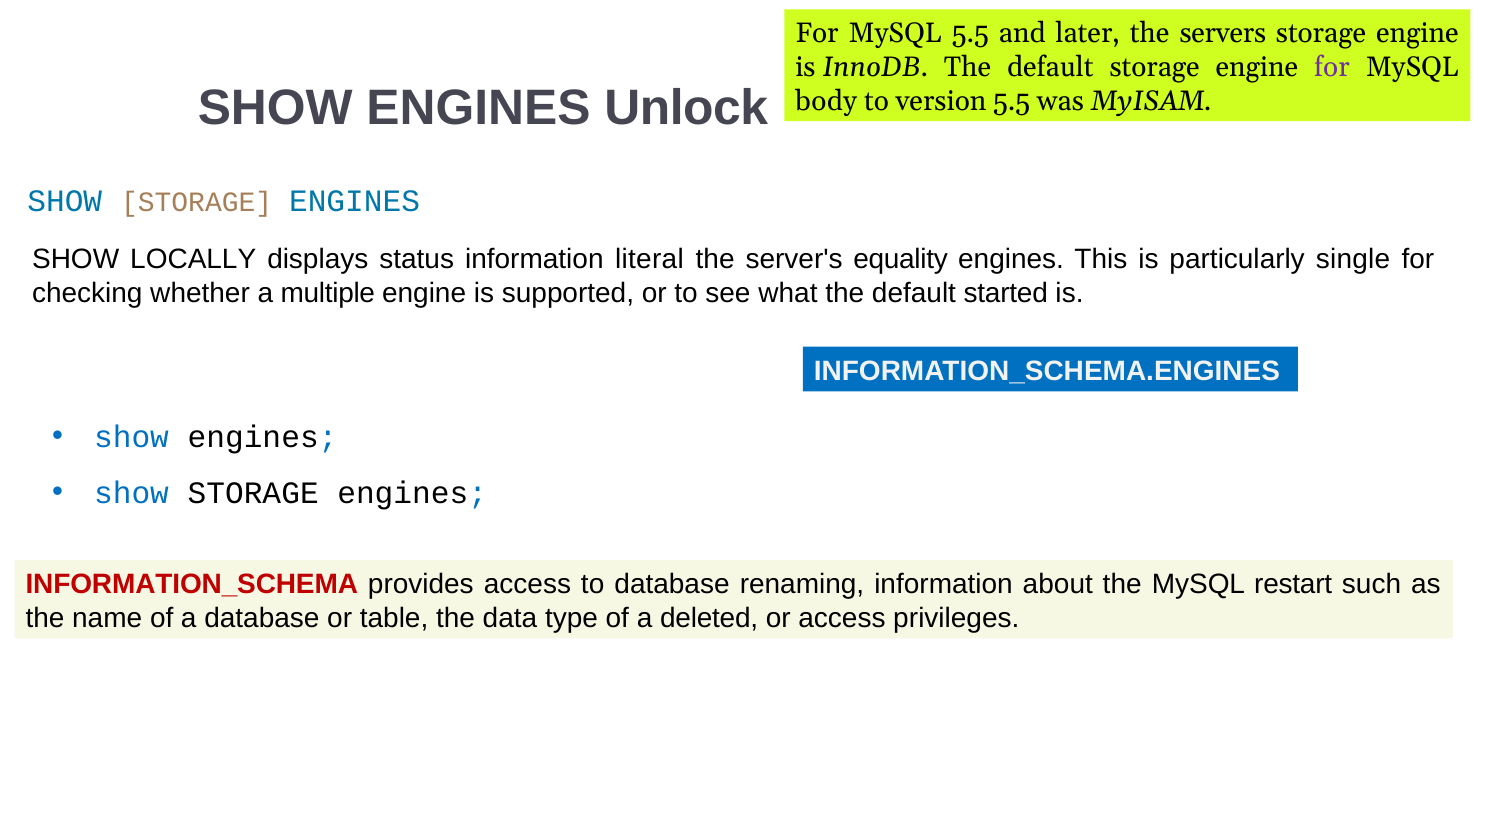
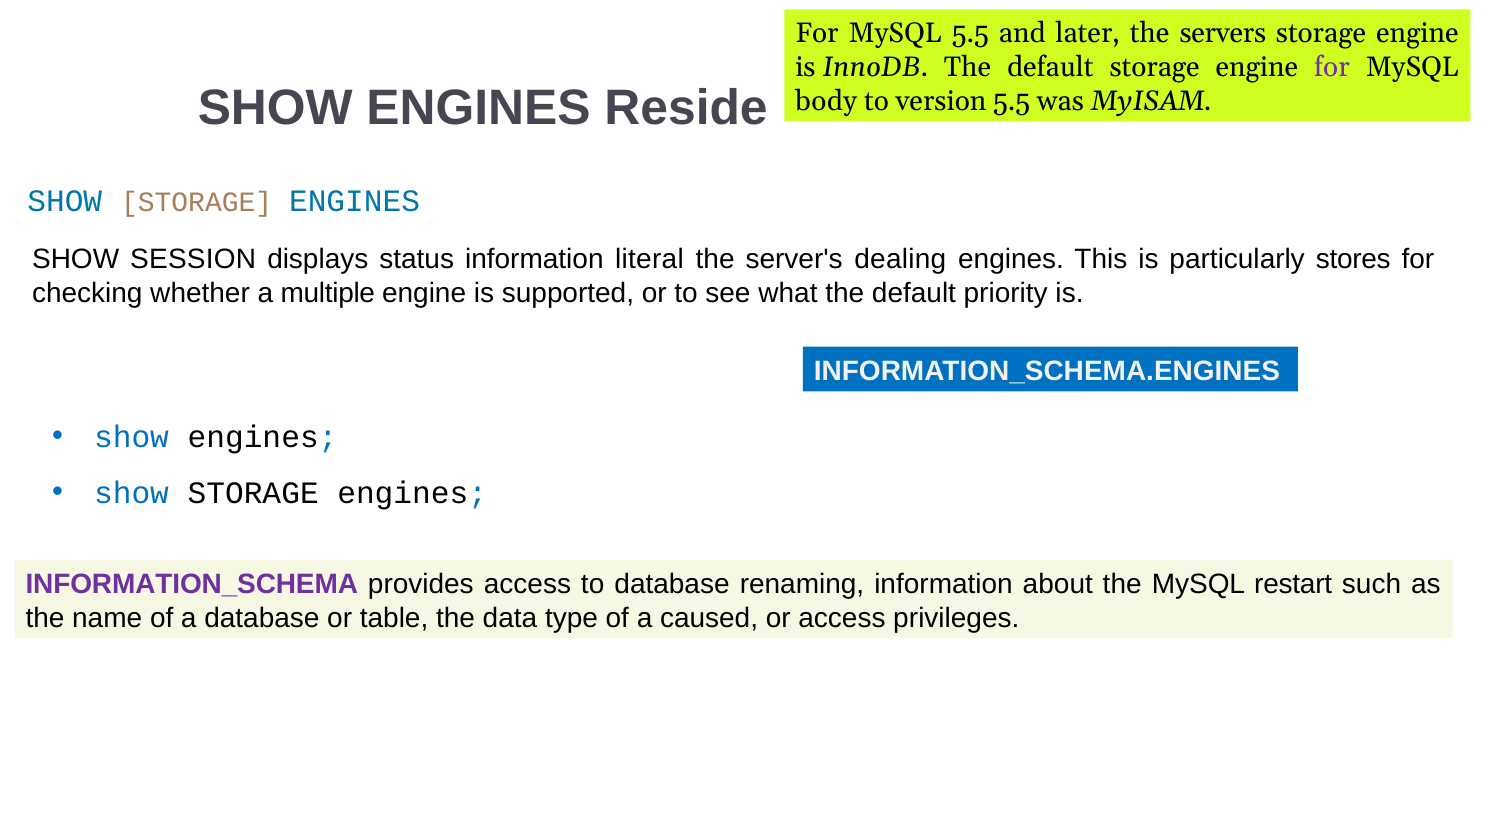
Unlock: Unlock -> Reside (686, 108)
LOCALLY: LOCALLY -> SESSION (193, 259)
equality: equality -> dealing (900, 259)
single: single -> stores (1353, 259)
started: started -> priority (1006, 293)
INFORMATION_SCHEMA colour: red -> purple (192, 585)
deleted: deleted -> caused (709, 618)
